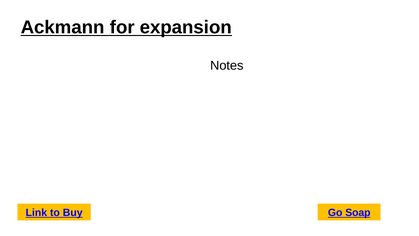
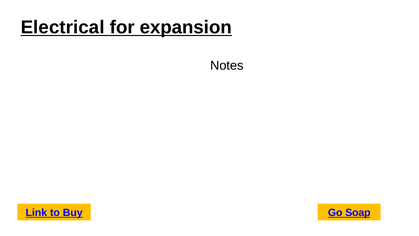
Ackmann: Ackmann -> Electrical (63, 27)
